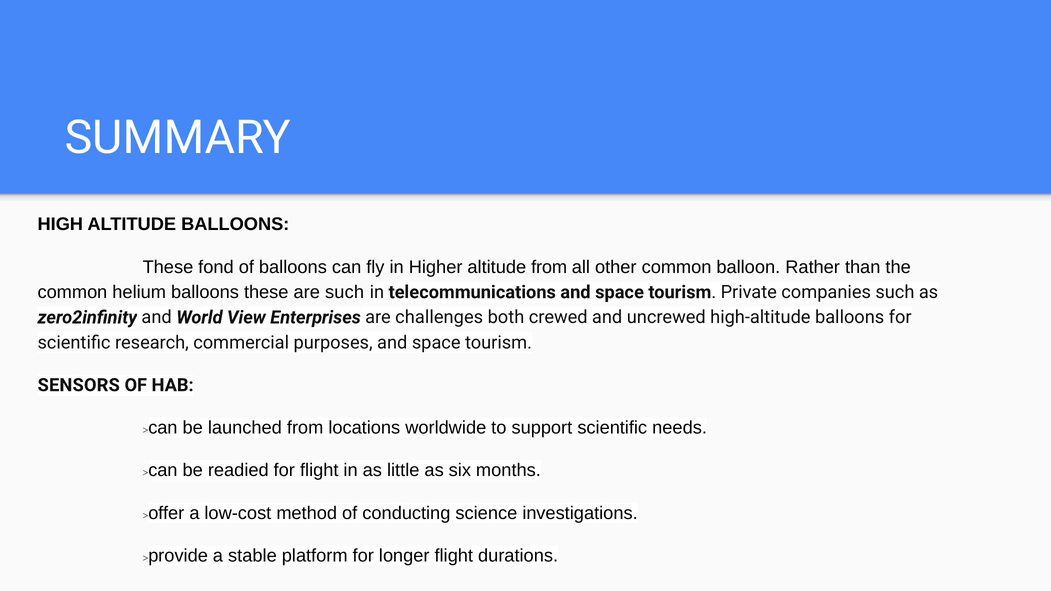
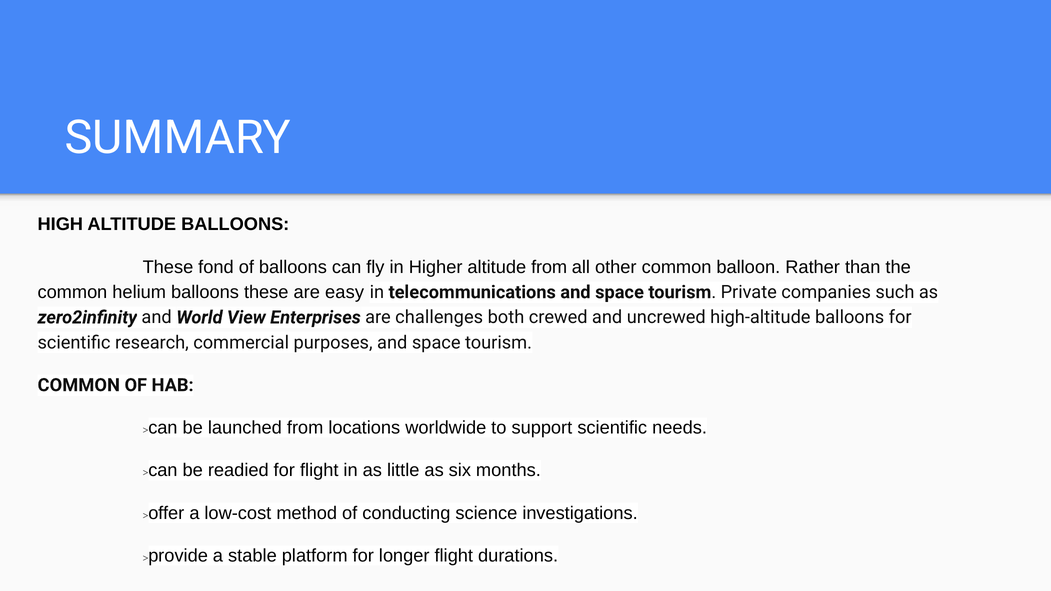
are such: such -> easy (345, 292)
SENSORS: SENSORS -> COMMON (79, 385)
